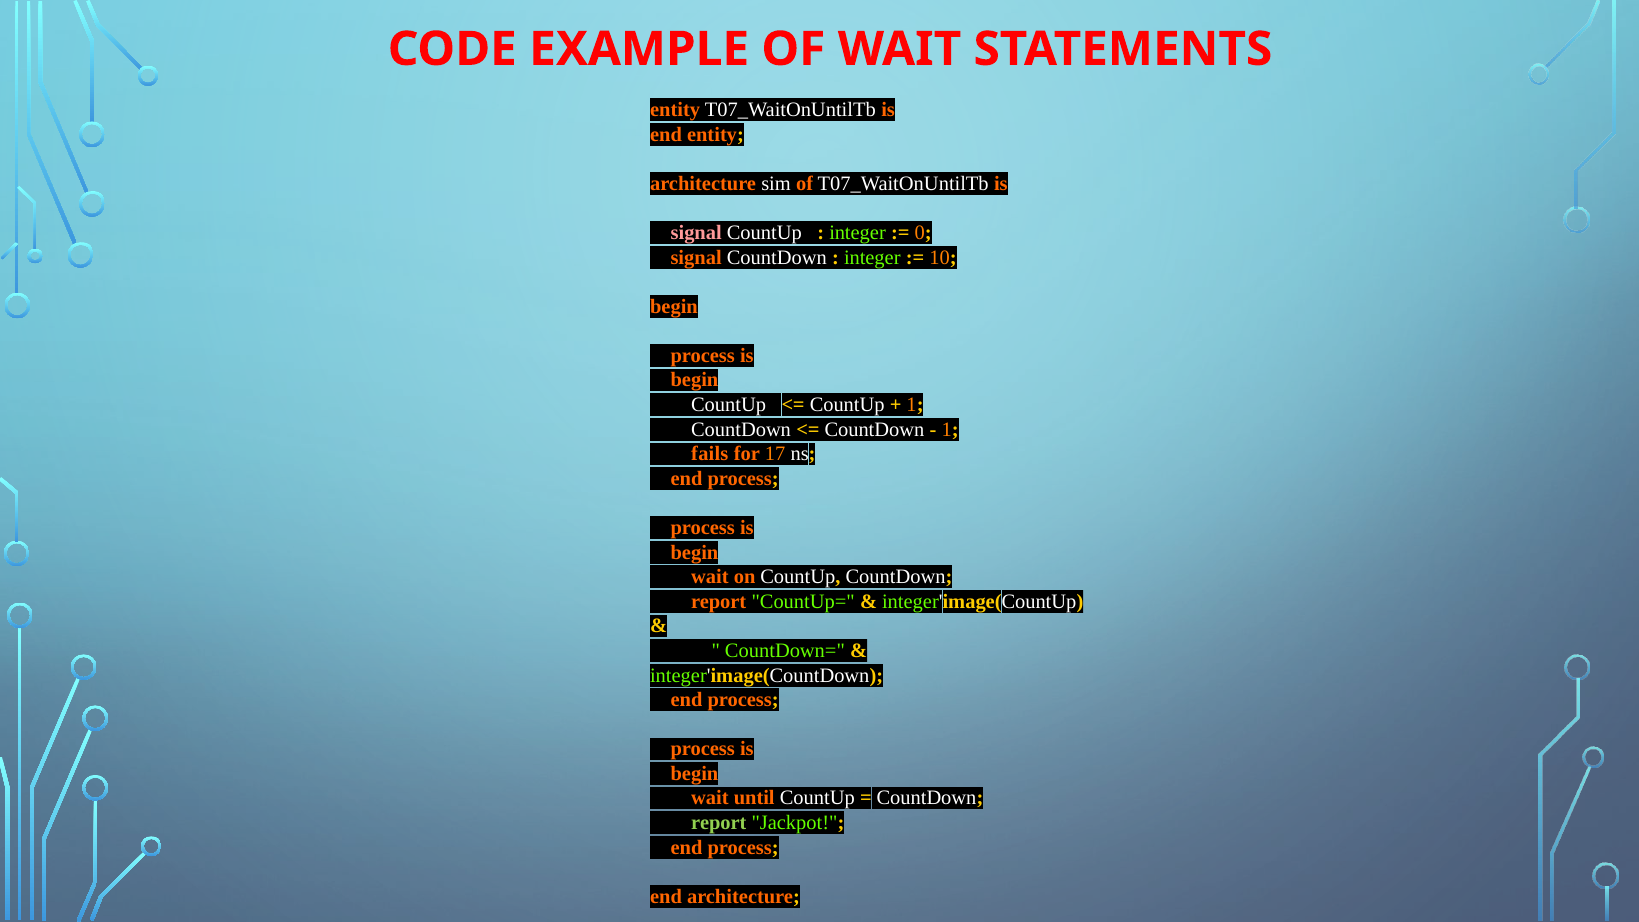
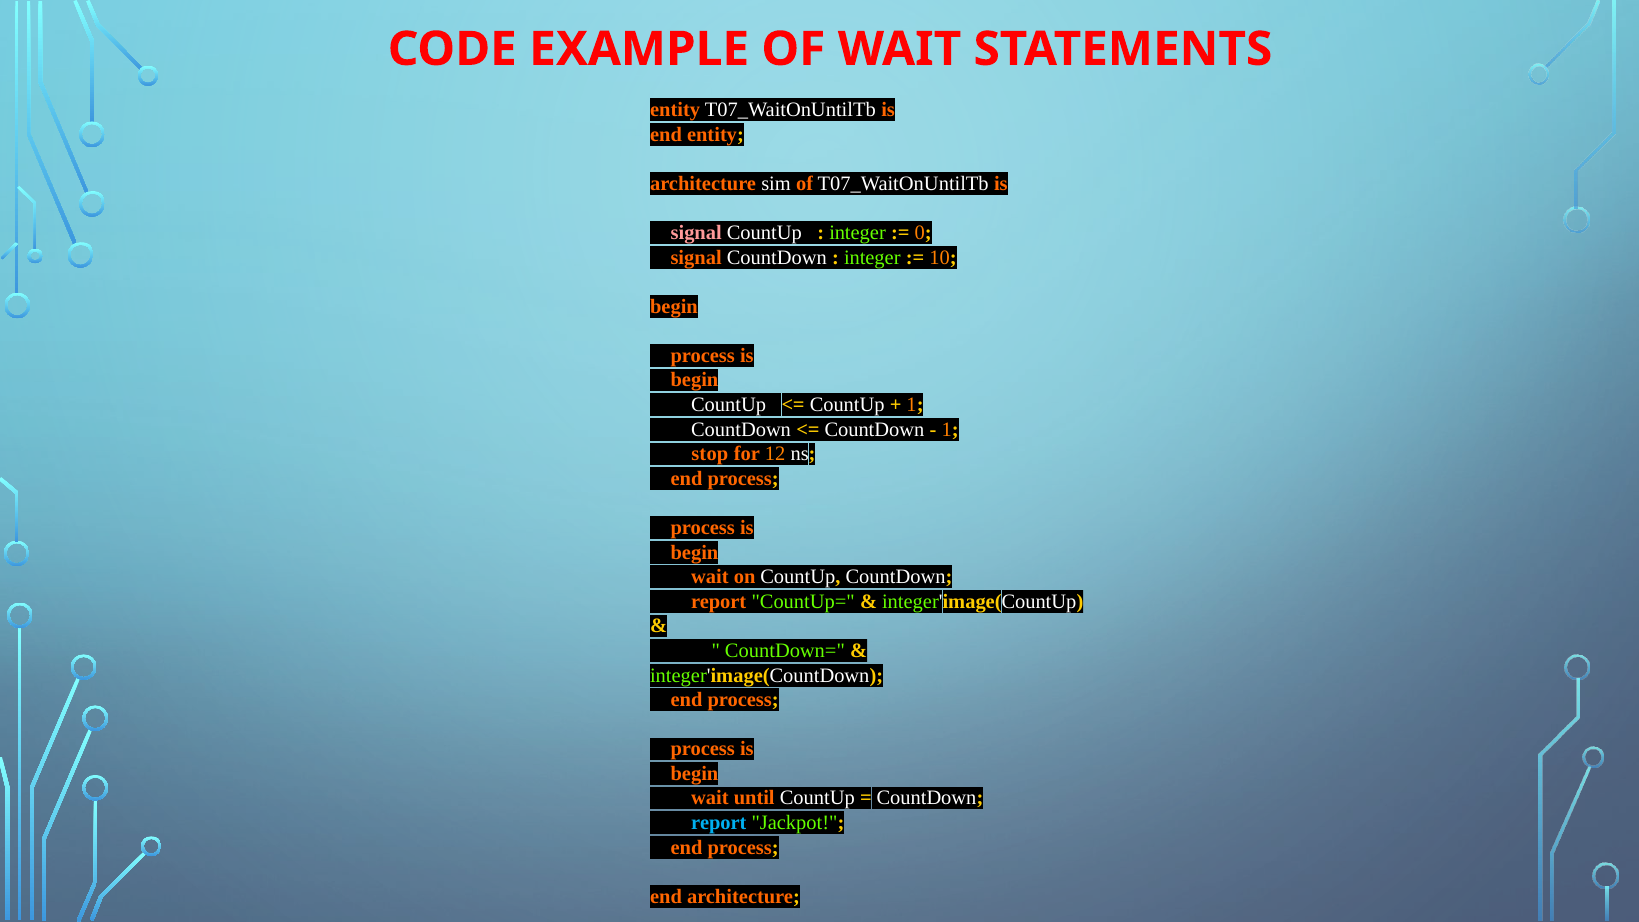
fails: fails -> stop (710, 454)
17: 17 -> 12 (775, 454)
report colour: light green -> light blue (719, 823)
